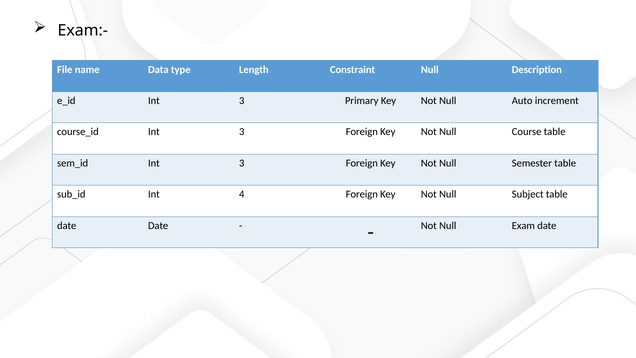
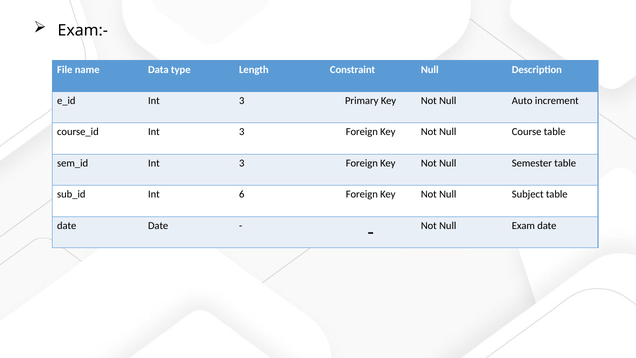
4: 4 -> 6 (242, 194)
